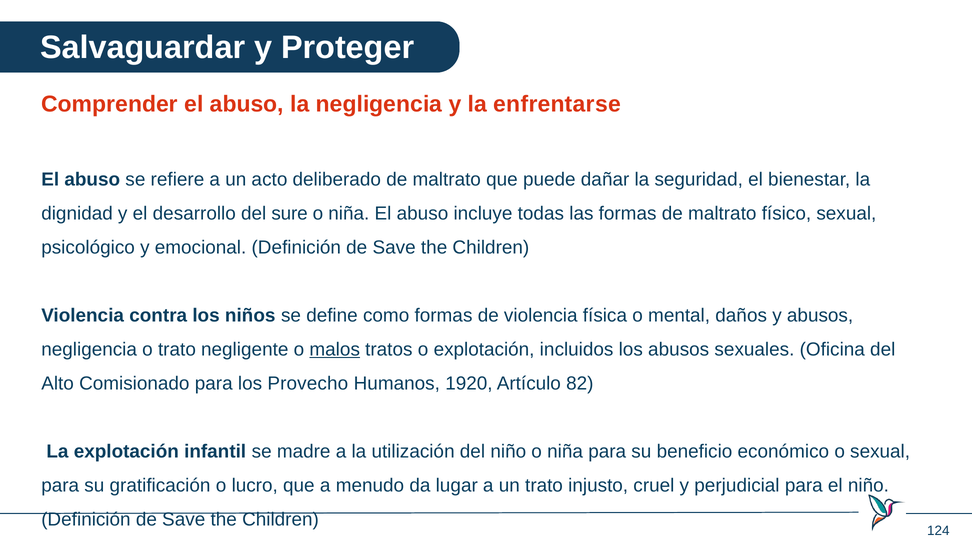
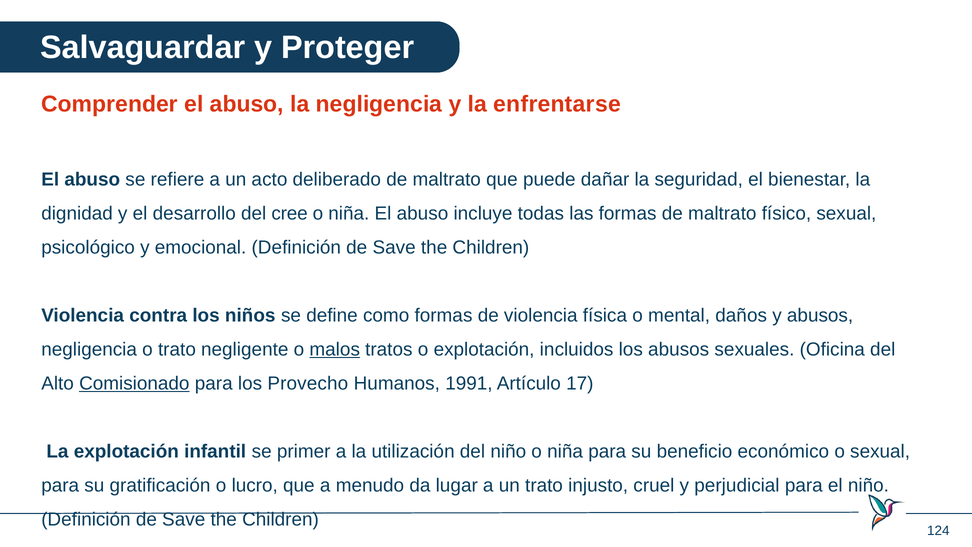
sure: sure -> cree (290, 213)
Comisionado underline: none -> present (134, 383)
1920: 1920 -> 1991 (469, 383)
82: 82 -> 17 (580, 383)
madre: madre -> primer (304, 451)
